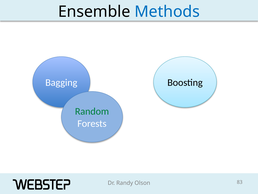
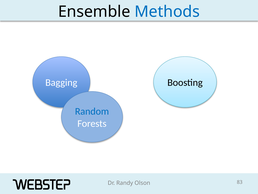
Random colour: green -> blue (92, 111)
